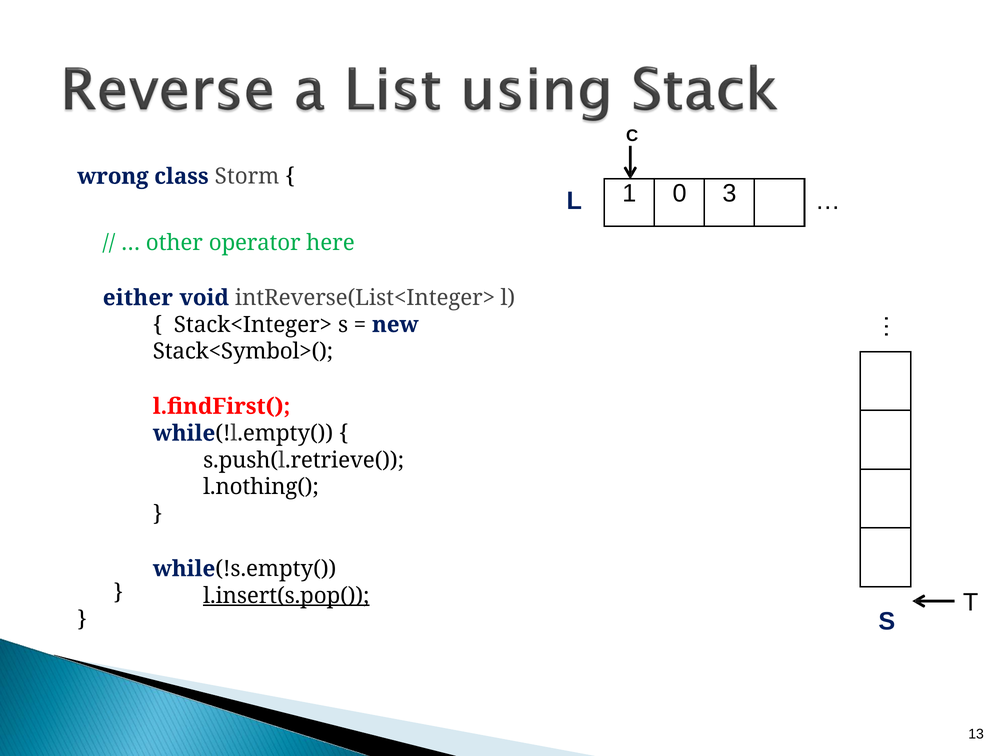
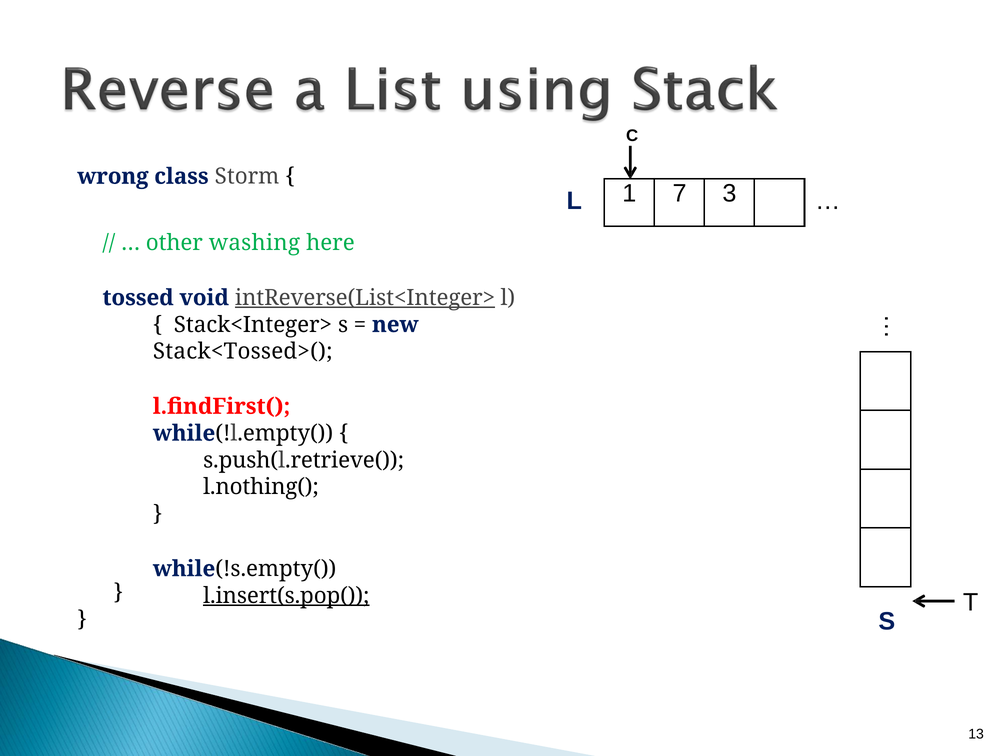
0: 0 -> 7 (680, 193)
operator: operator -> washing (254, 243)
either: either -> tossed (138, 298)
intReverse(List<Integer> underline: none -> present (365, 298)
Stack<Symbol>(: Stack<Symbol>( -> Stack<Tossed>( (243, 352)
